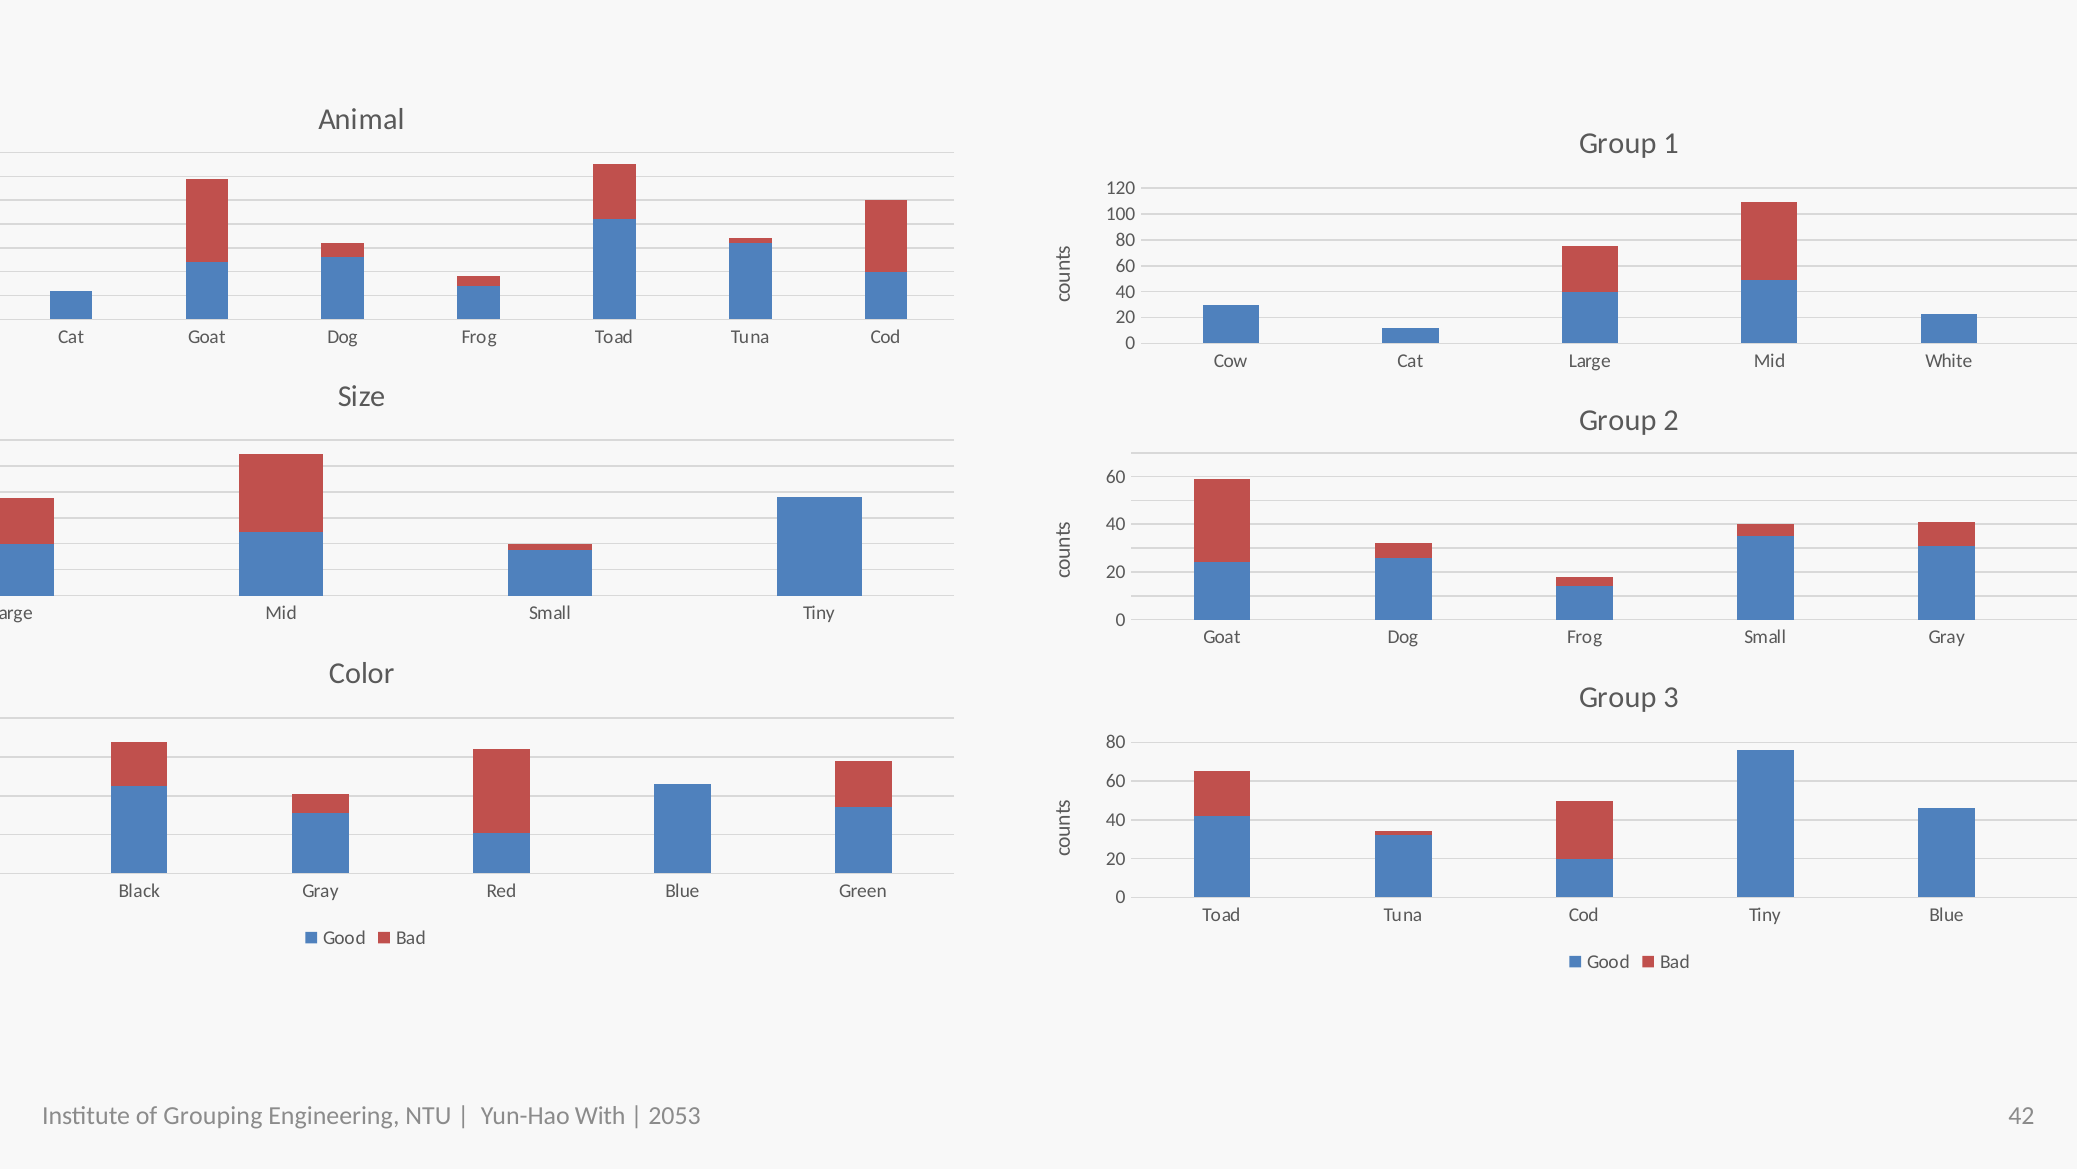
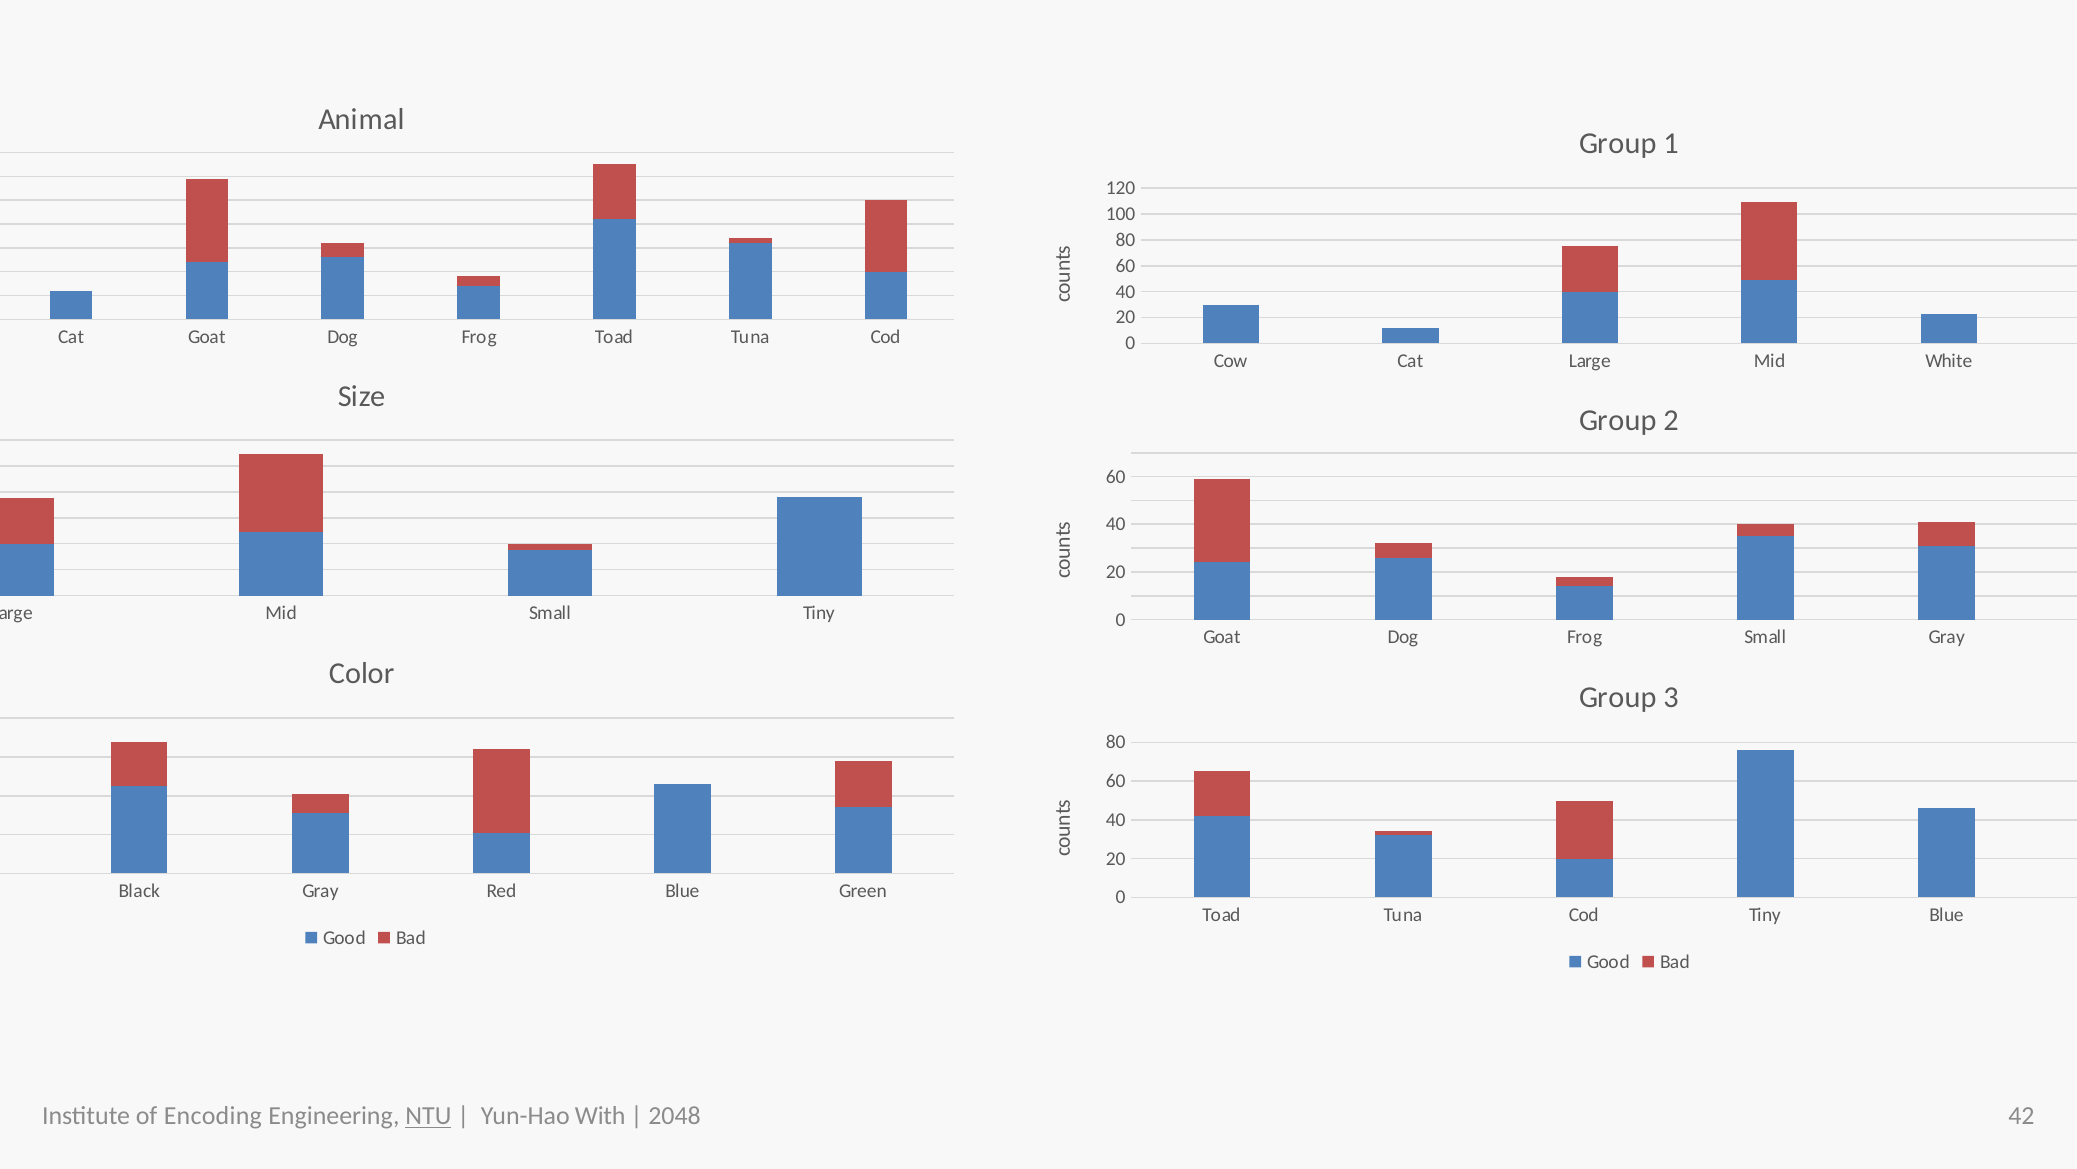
Grouping: Grouping -> Encoding (213, 1115)
NTU underline: none -> present (428, 1115)
2053: 2053 -> 2048 (675, 1115)
